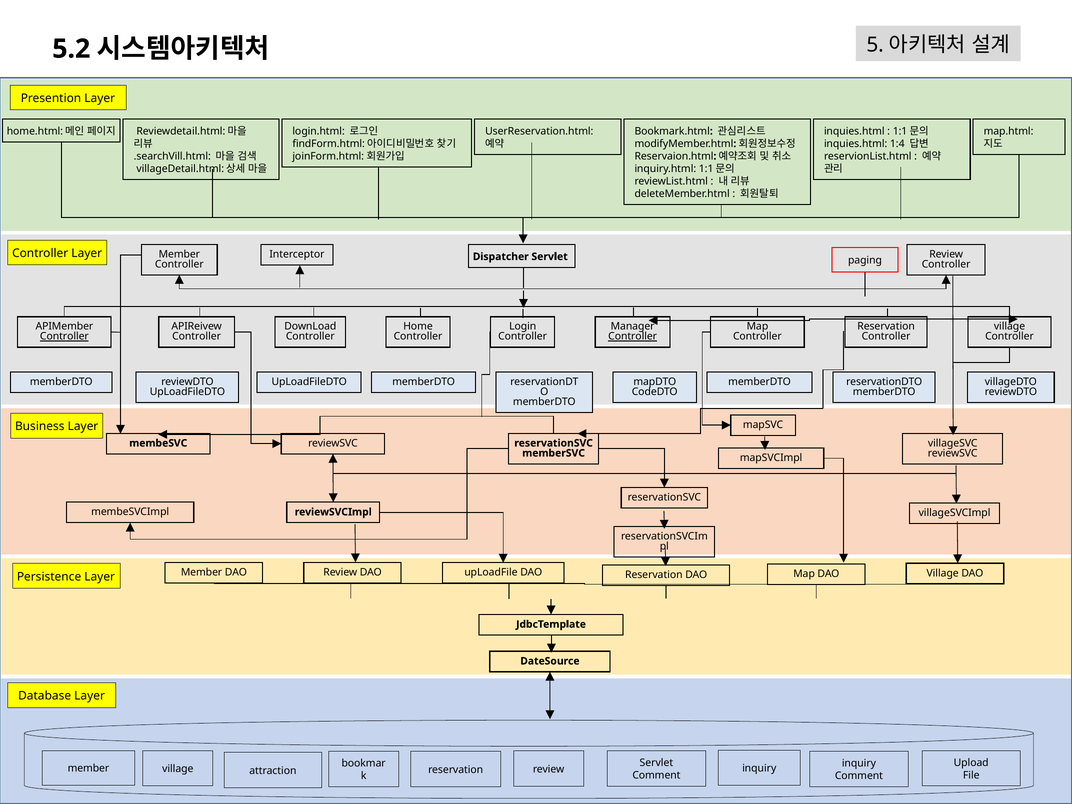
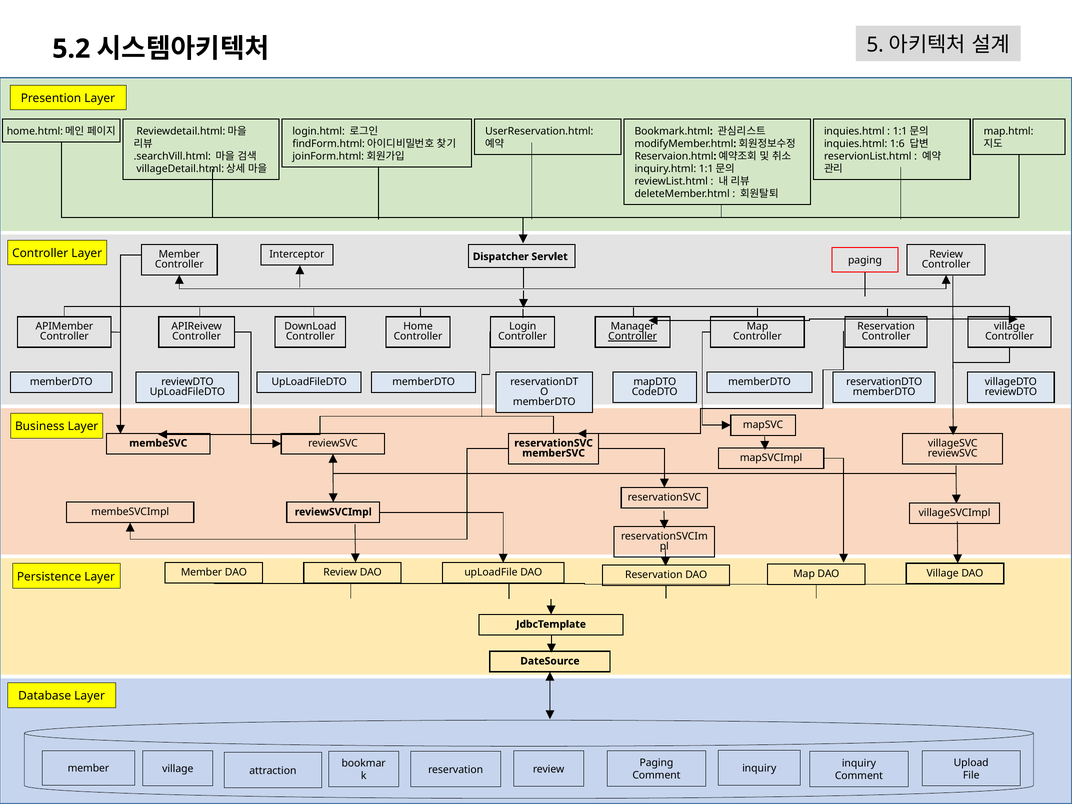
1:4: 1:4 -> 1:6 (897, 144)
Controller underline: present -> none (64, 337)
Servlet: Servlet -> Paging (656, 763)
